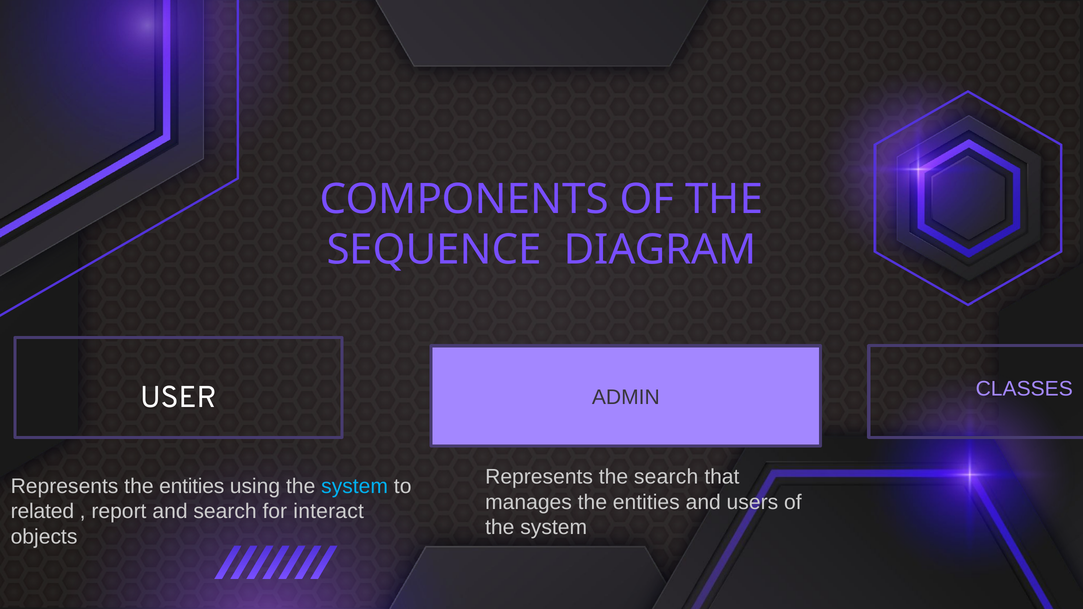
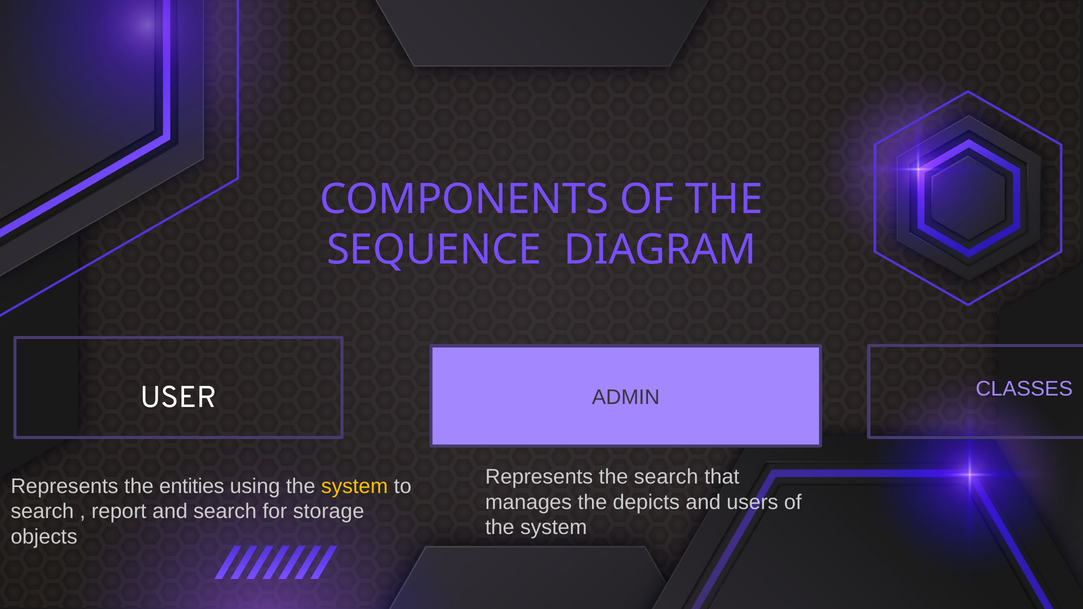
system colour: light blue -> yellow (355, 486)
manages the entities: entities -> depicts (646, 502)
related: related -> search (42, 512)
interact: interact -> storage (329, 512)
